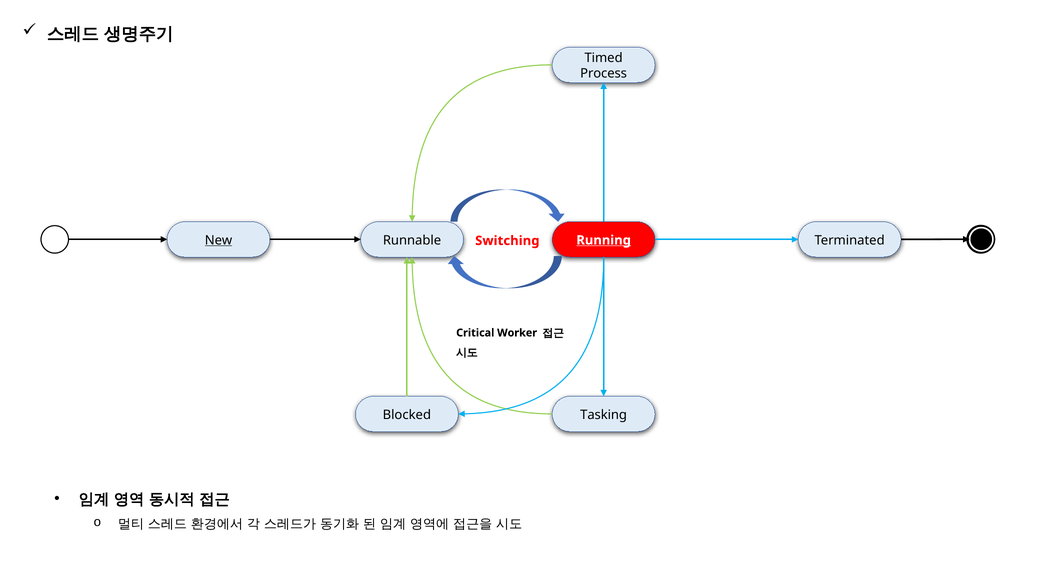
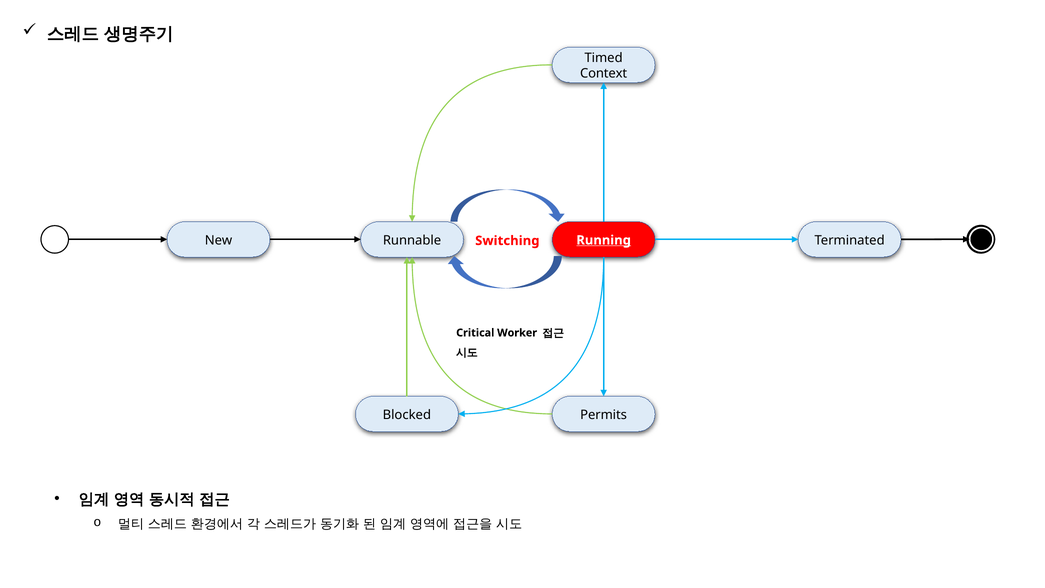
Process: Process -> Context (604, 74)
New underline: present -> none (218, 240)
Tasking: Tasking -> Permits (604, 415)
